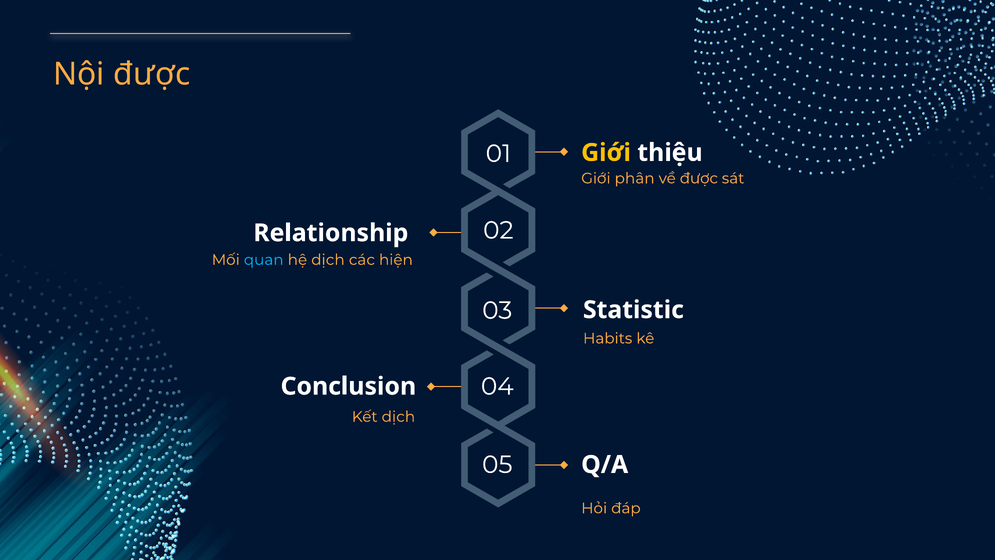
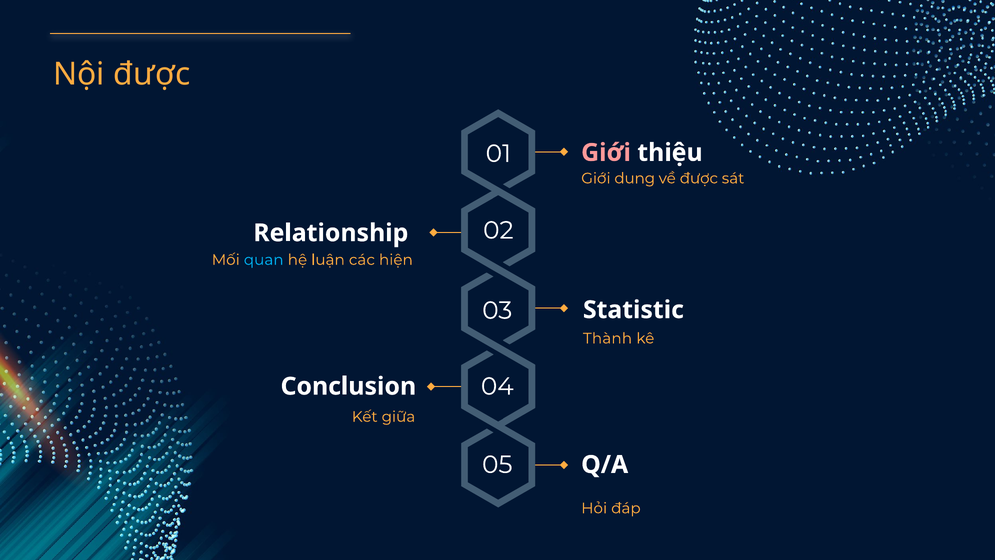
Giới colour: yellow -> pink (606, 153)
phân: phân -> dung (635, 178)
hệ dịch: dịch -> luận (328, 260)
Habits: Habits -> Thành (608, 338)
Kết dịch: dịch -> giữa (398, 417)
